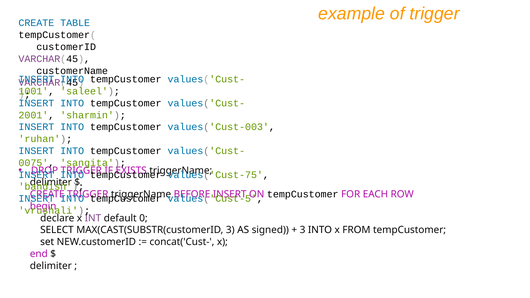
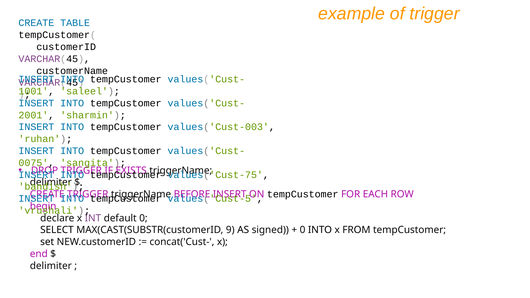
MAX(CAST(SUBSTR(customerID 3: 3 -> 9 (230, 230)
3: 3 -> 0 (303, 230)
